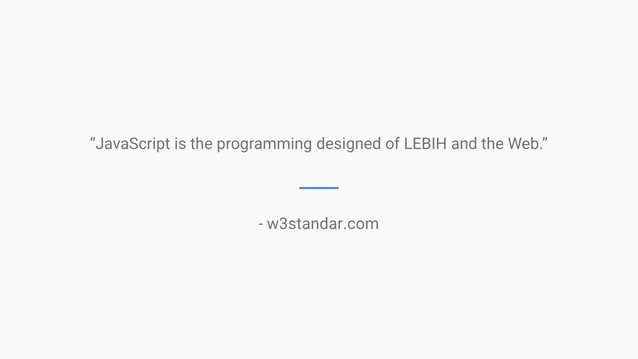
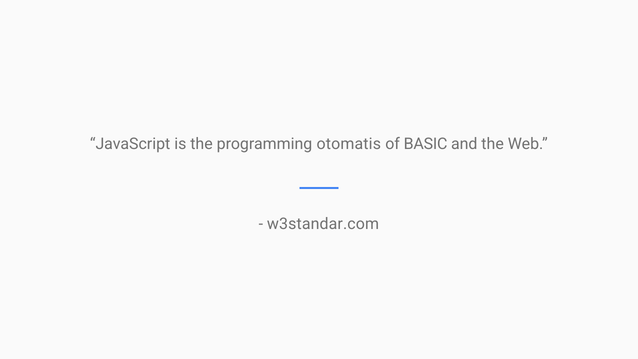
designed: designed -> otomatis (349, 144)
LEBIH: LEBIH -> BASIC (426, 144)
